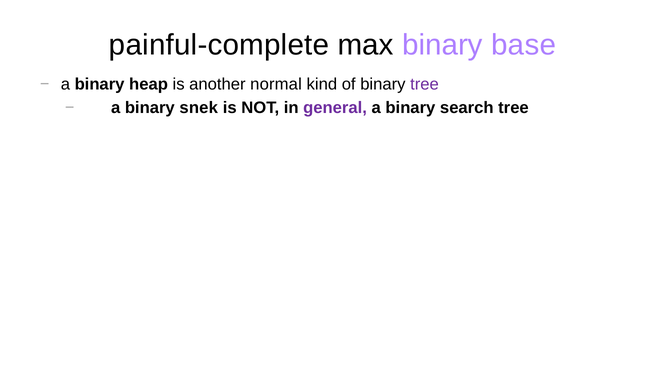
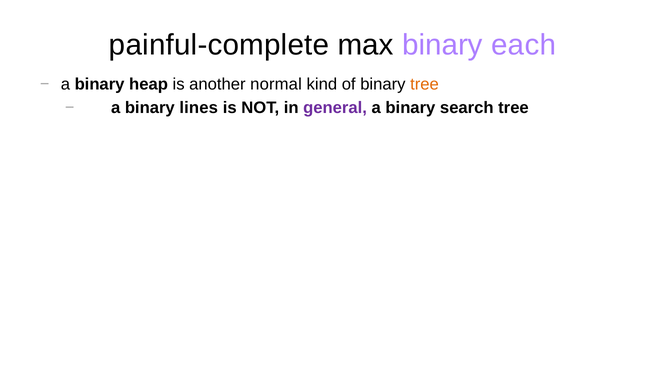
base: base -> each (524, 45)
tree colour: purple -> orange (424, 85)
snek: snek -> lines (199, 108)
